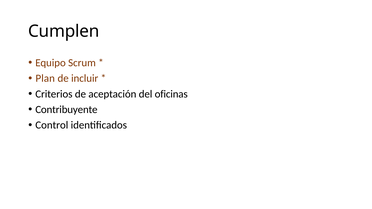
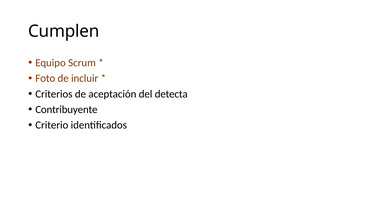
Plan: Plan -> Foto (45, 78)
oficinas: oficinas -> detecta (171, 94)
Control: Control -> Criterio (52, 125)
